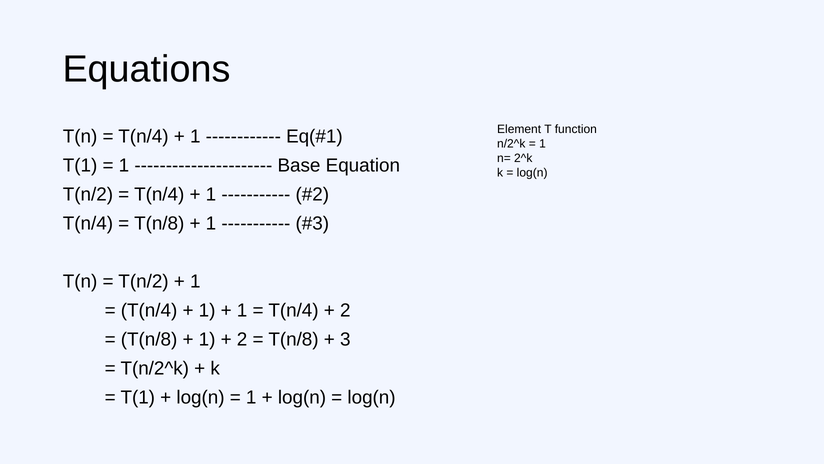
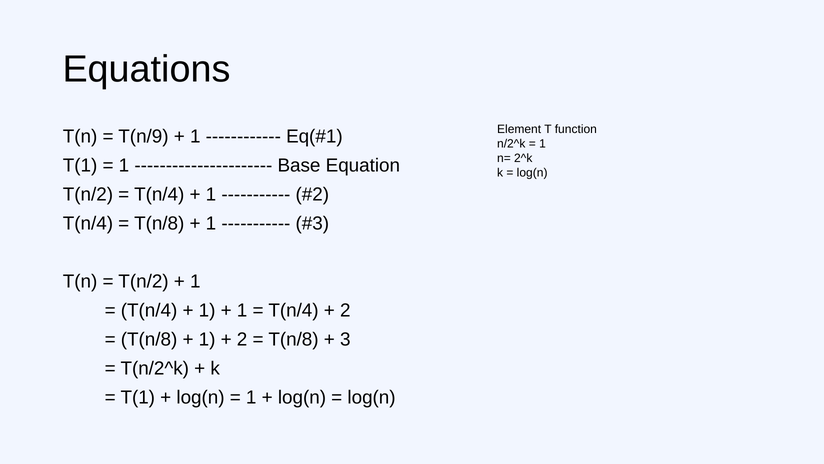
T(n/4: T(n/4 -> T(n/9 (143, 137)
